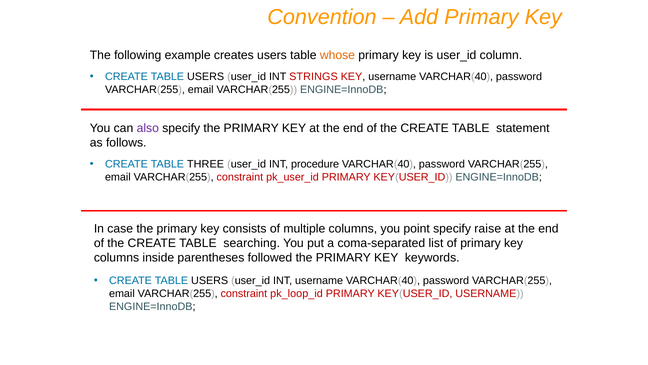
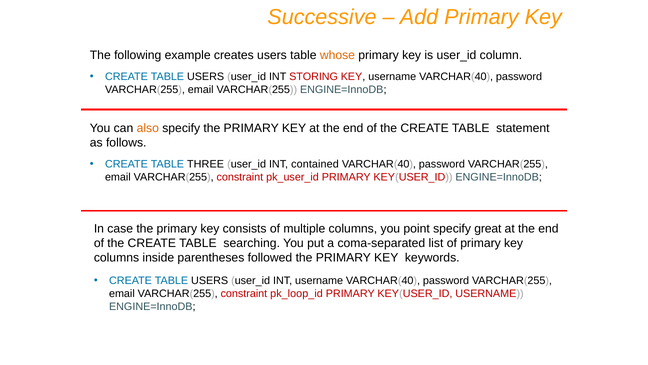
Convention: Convention -> Successive (322, 17)
STRINGS: STRINGS -> STORING (314, 76)
also colour: purple -> orange (148, 128)
procedure: procedure -> contained (315, 164)
raise: raise -> great (488, 228)
